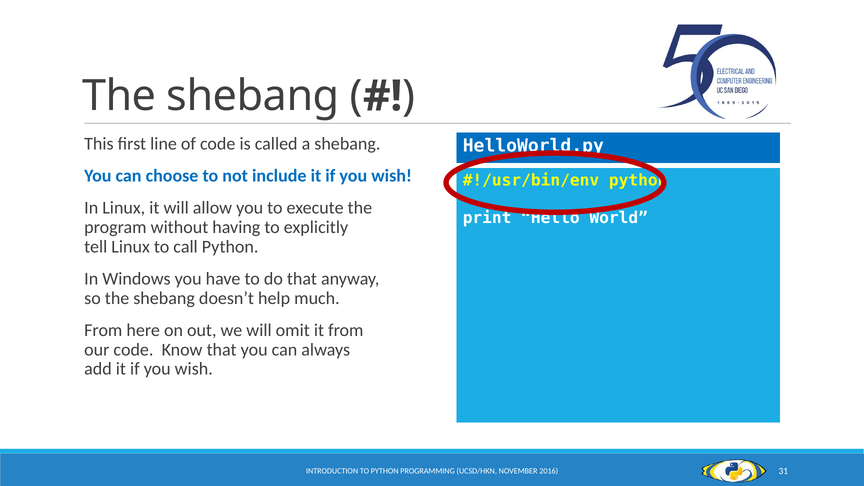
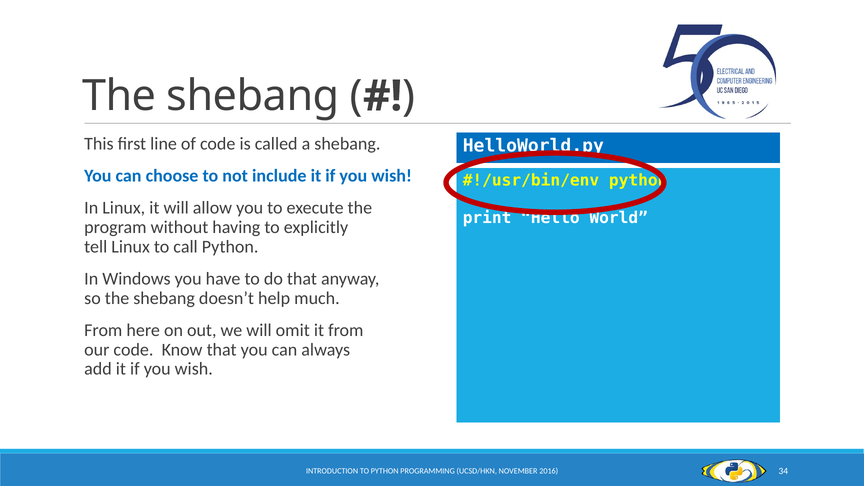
31: 31 -> 34 (783, 471)
